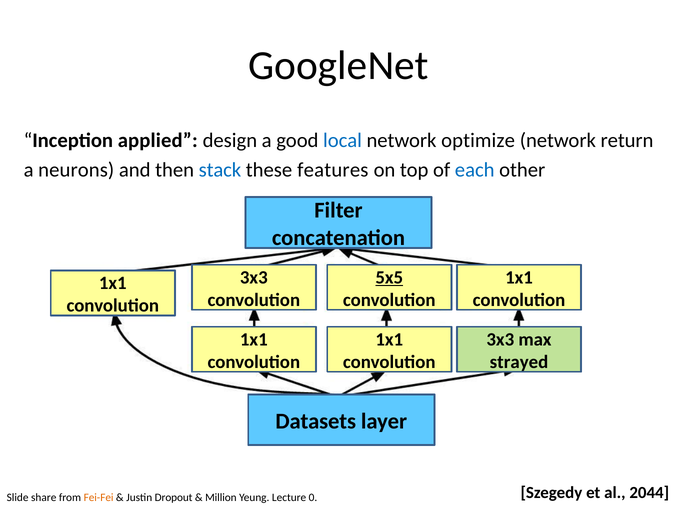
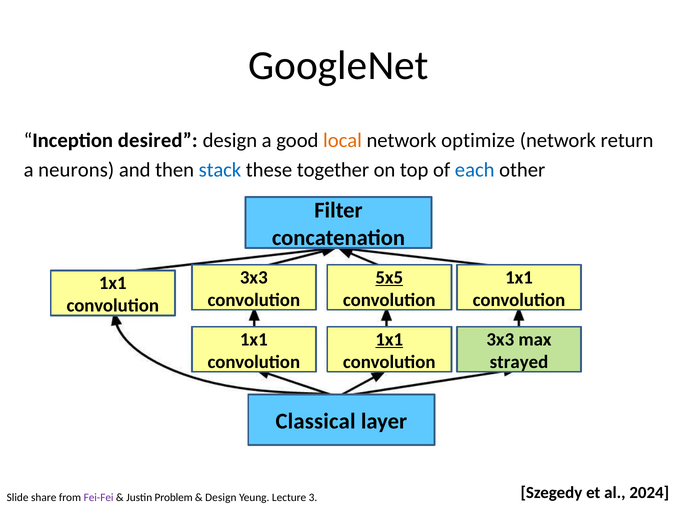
applied: applied -> desired (158, 141)
local colour: blue -> orange (343, 141)
features: features -> together (333, 170)
1x1 underline: none -> present (389, 340)
Datasets: Datasets -> Classical (316, 422)
Fei-Fei colour: orange -> purple (99, 498)
Dropout: Dropout -> Problem (174, 498)
Million: Million -> Design (221, 498)
0: 0 -> 3 (313, 498)
2044: 2044 -> 2024 (649, 493)
